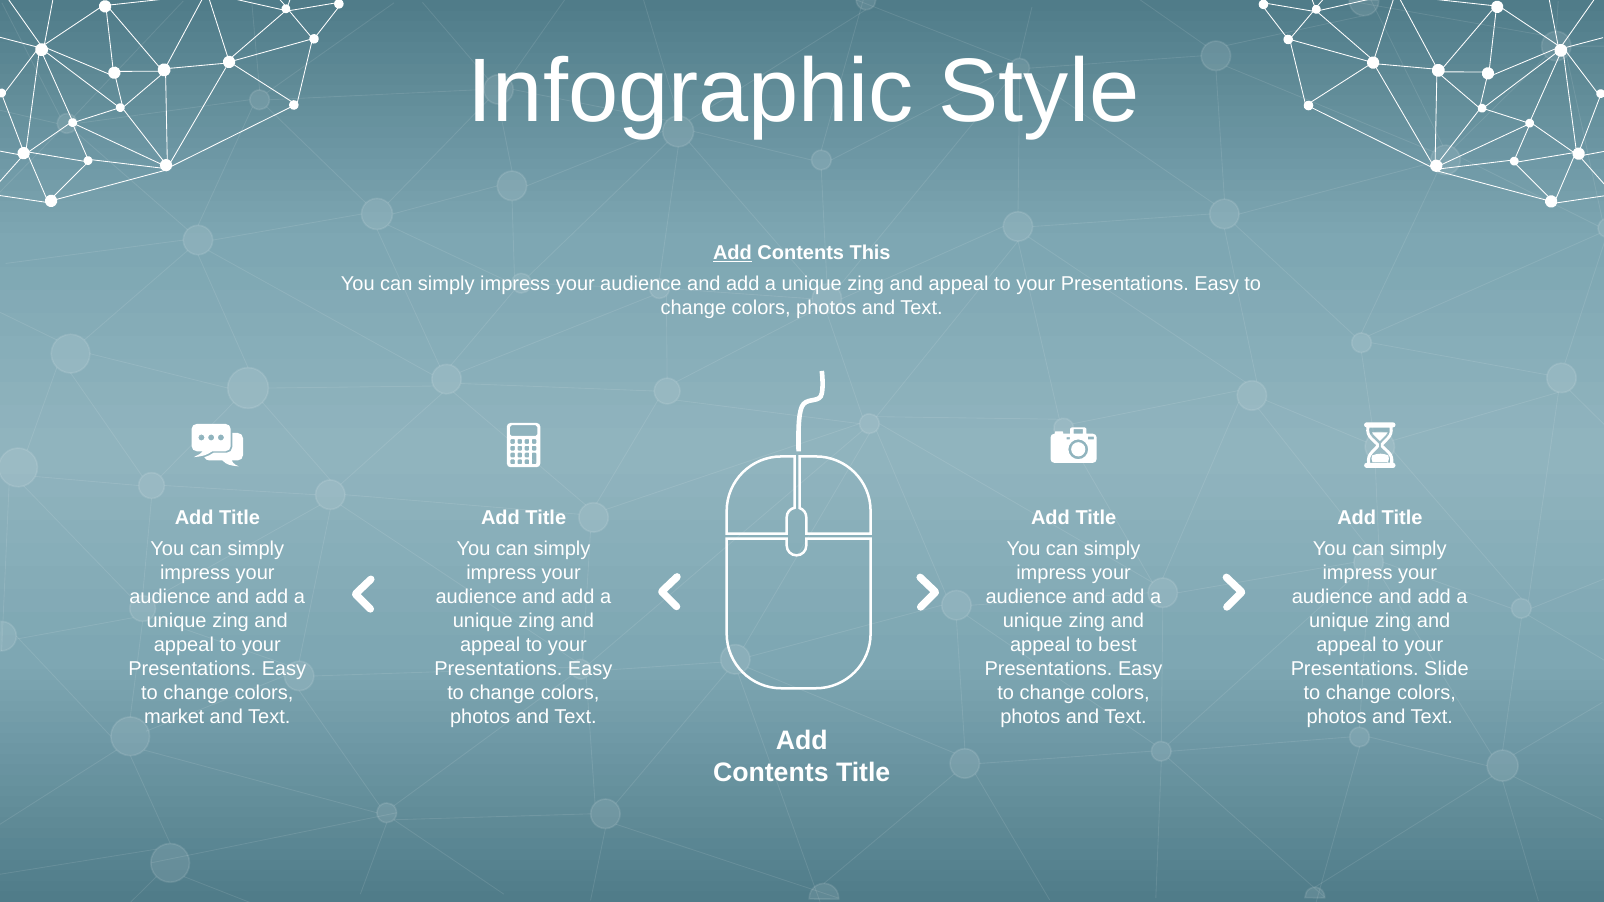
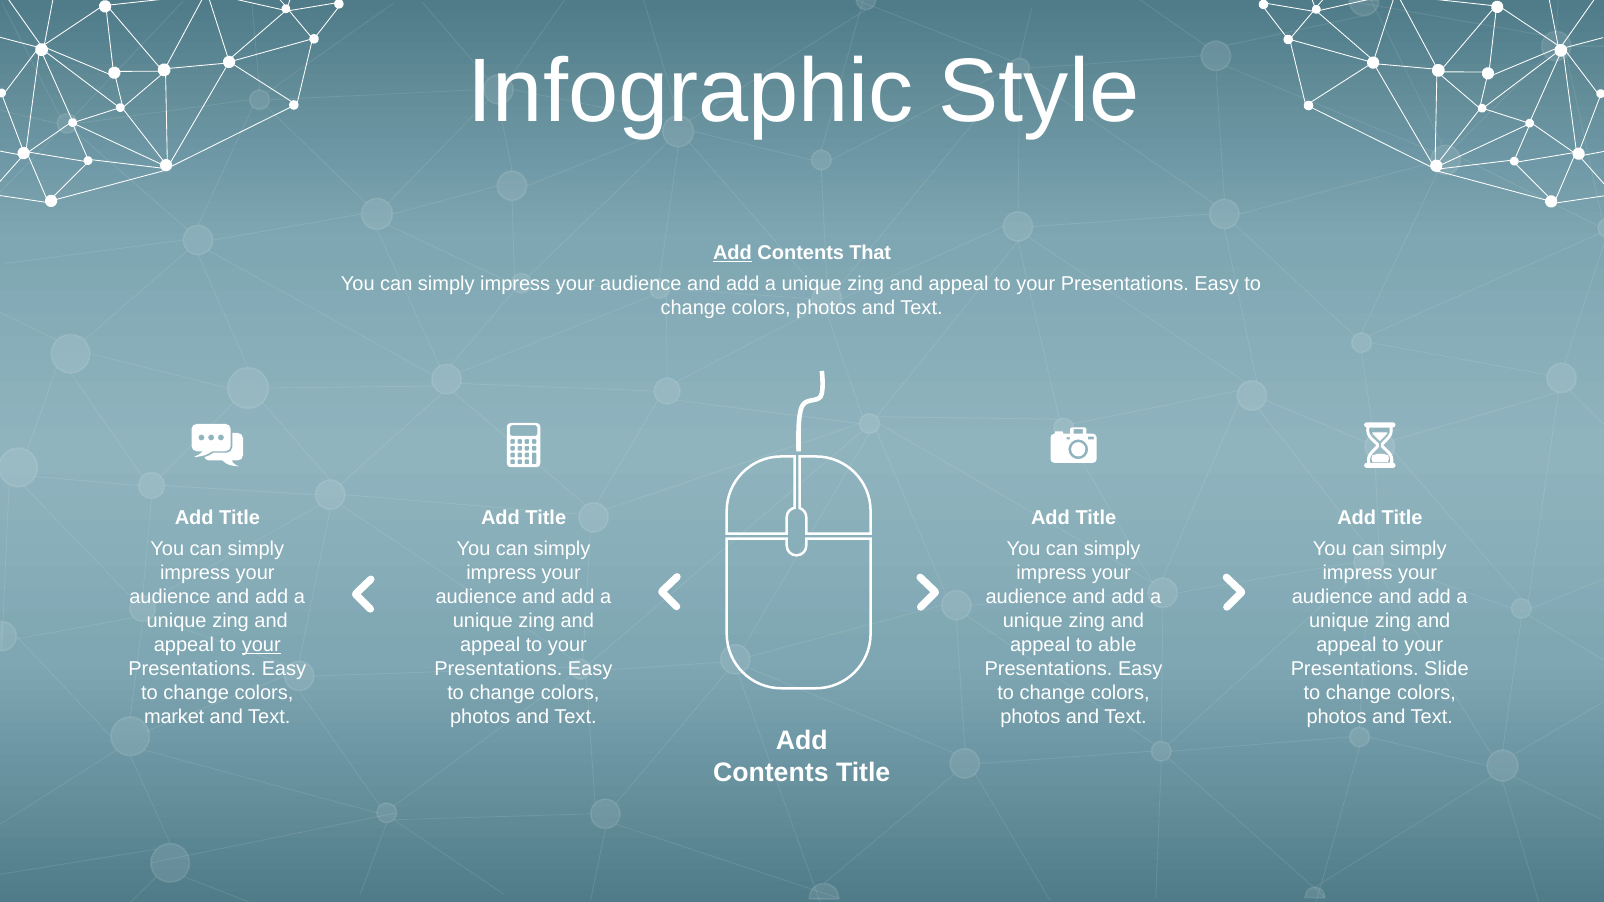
This: This -> That (870, 253)
your underline: none -> present (261, 645)
best: best -> able (1117, 645)
